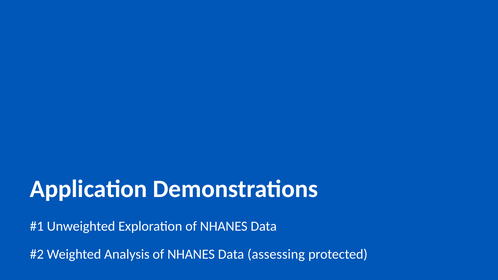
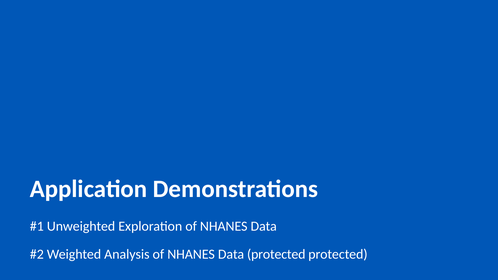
Data assessing: assessing -> protected (276, 254)
